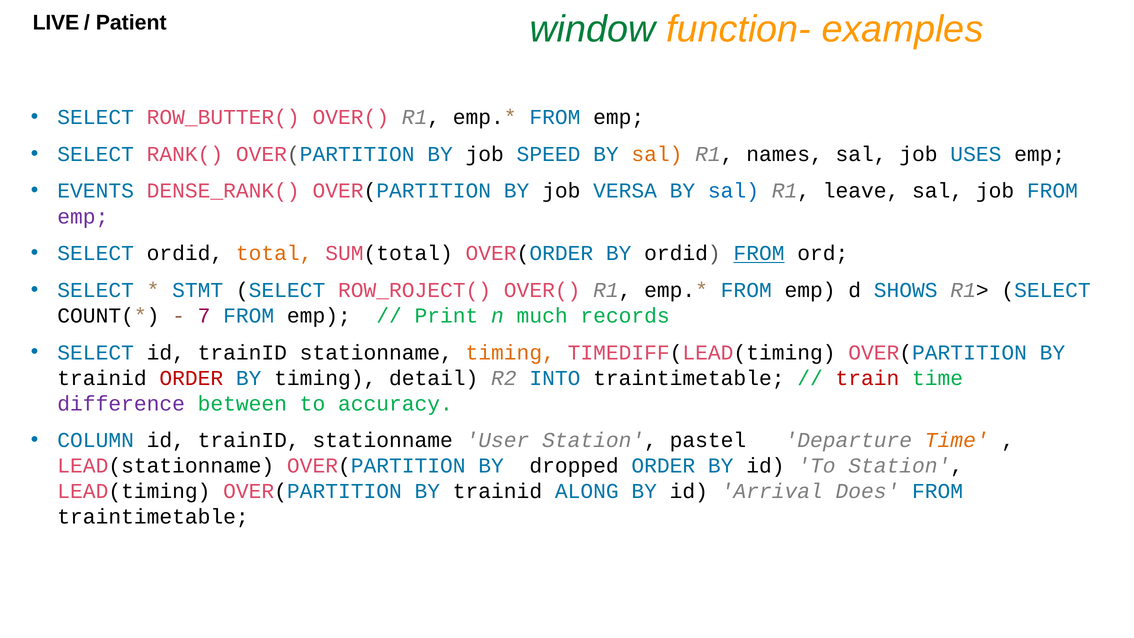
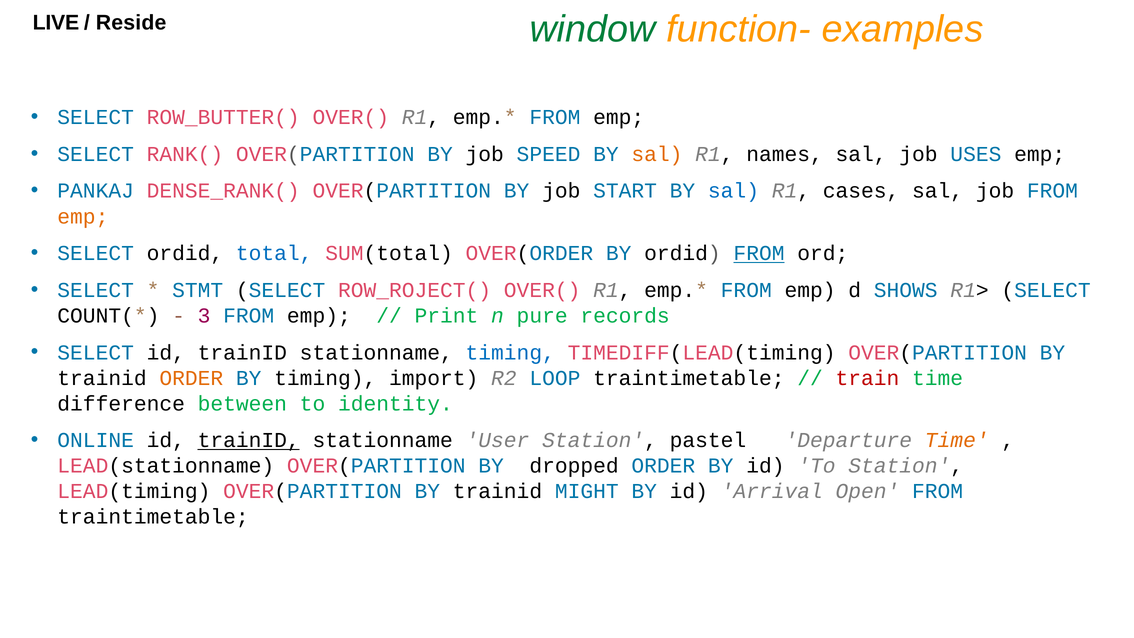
Patient: Patient -> Reside (131, 23)
EVENTS: EVENTS -> PANKAJ (96, 191)
VERSA: VERSA -> START (625, 191)
leave: leave -> cases (861, 191)
emp colour: purple -> orange (83, 216)
total colour: orange -> blue (274, 253)
7: 7 -> 3 (204, 316)
much: much -> pure (542, 316)
timing colour: orange -> blue (510, 352)
ORDER colour: red -> orange (191, 378)
detail: detail -> import (434, 378)
INTO: INTO -> LOOP (555, 378)
difference colour: purple -> black (121, 403)
accuracy: accuracy -> identity (395, 403)
COLUMN: COLUMN -> ONLINE (96, 440)
trainID underline: none -> present (249, 440)
ALONG: ALONG -> MIGHT (587, 491)
Does: Does -> Open (867, 491)
